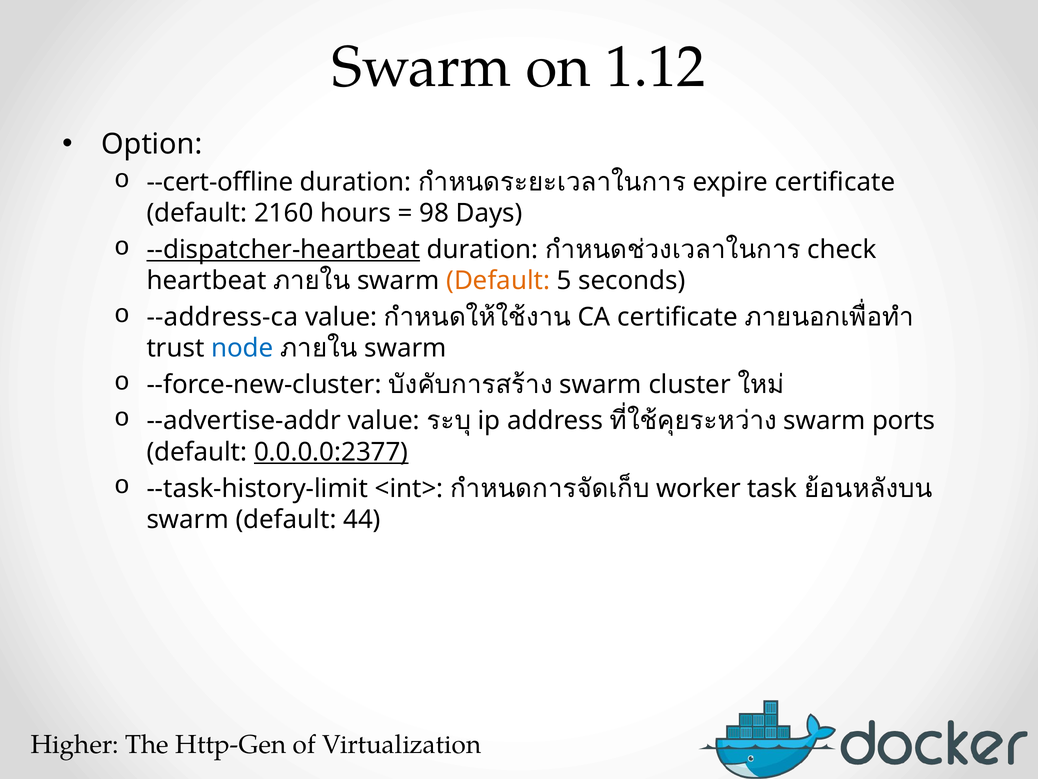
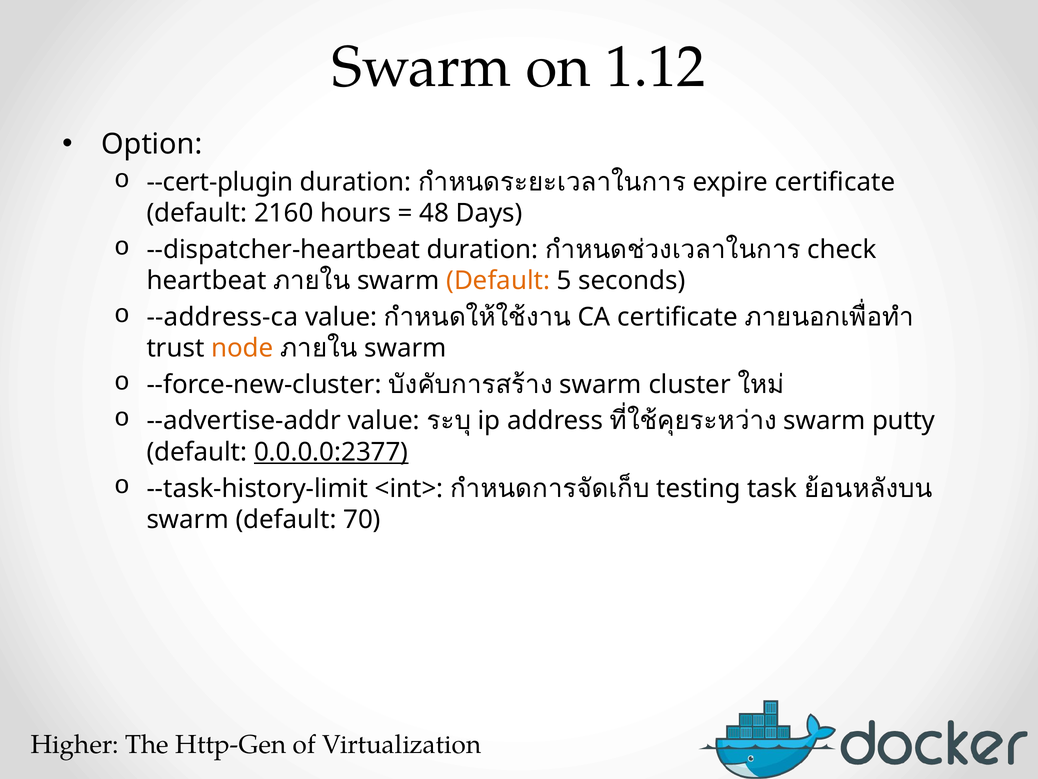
--cert-offline: --cert-offline -> --cert-plugin (220, 182)
98: 98 -> 48 (434, 213)
--dispatcher-heartbeat underline: present -> none (283, 249)
node colour: blue -> orange (242, 348)
ports: ports -> putty (904, 421)
worker: worker -> testing (698, 488)
44: 44 -> 70 (362, 519)
